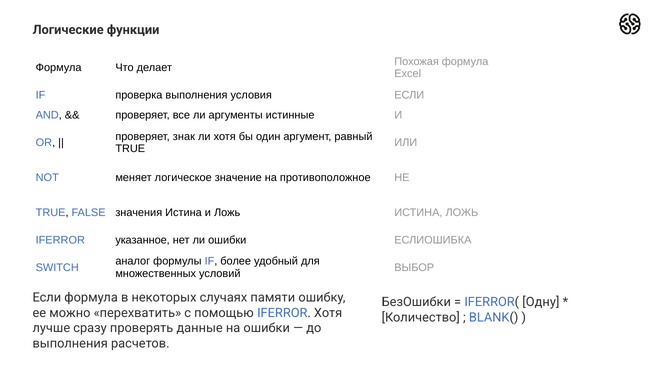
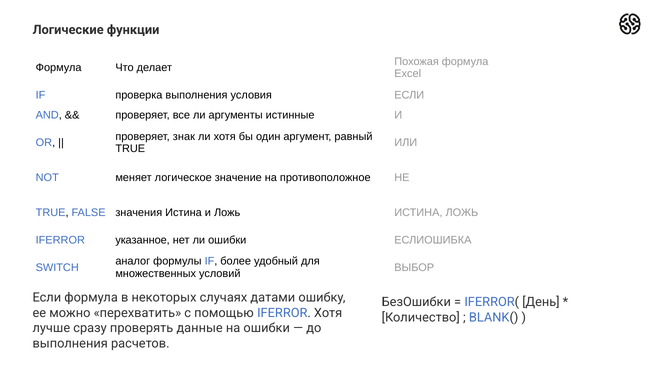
памяти: памяти -> датами (273, 298)
Одну: Одну -> День (541, 302)
